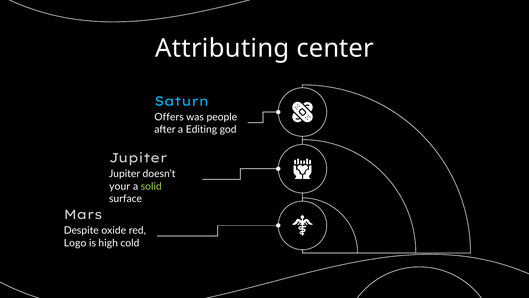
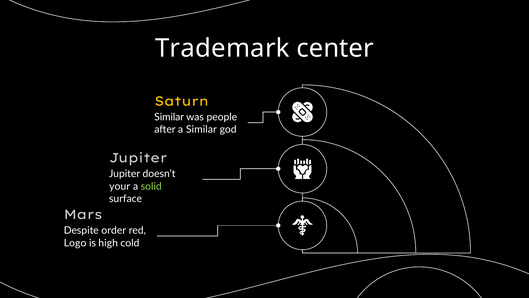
Attributing: Attributing -> Trademark (222, 48)
Saturn colour: light blue -> yellow (182, 101)
Offers: Offers -> Similar (169, 117)
a Editing: Editing -> Similar (201, 129)
oxide: oxide -> order (114, 230)
